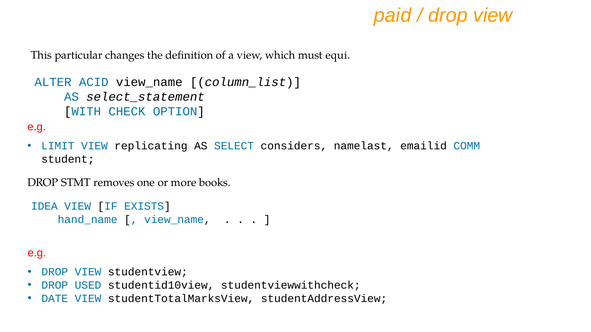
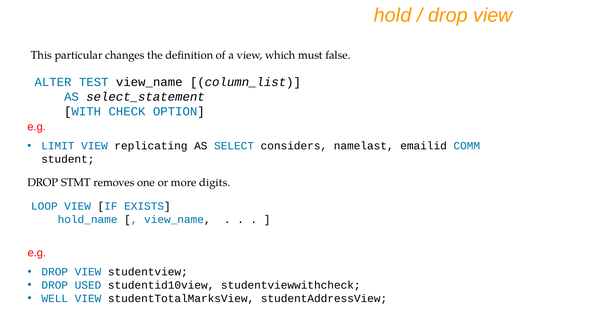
paid: paid -> hold (393, 15)
equi: equi -> false (338, 55)
ACID: ACID -> TEST (94, 82)
books: books -> digits (215, 183)
IDEA: IDEA -> LOOP (44, 207)
hand_name: hand_name -> hold_name (88, 220)
DATE: DATE -> WELL (55, 299)
